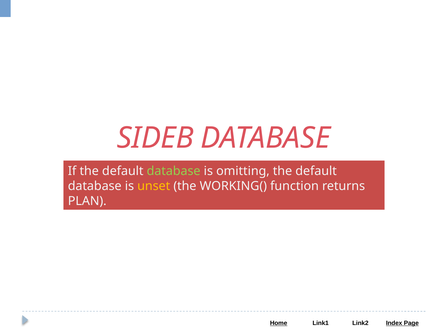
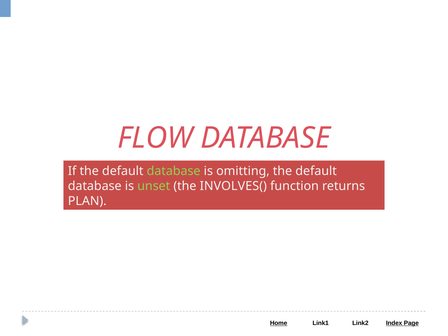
SIDEB: SIDEB -> FLOW (155, 138)
unset colour: yellow -> light green (154, 186)
WORKING(: WORKING( -> INVOLVES( (233, 186)
